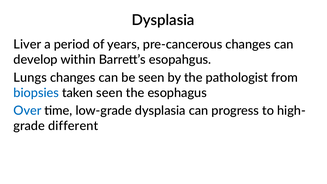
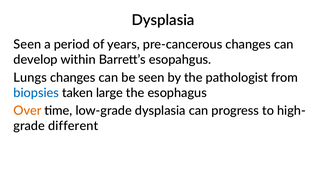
Liver: Liver -> Seen (27, 45)
taken seen: seen -> large (110, 93)
Over colour: blue -> orange (27, 111)
